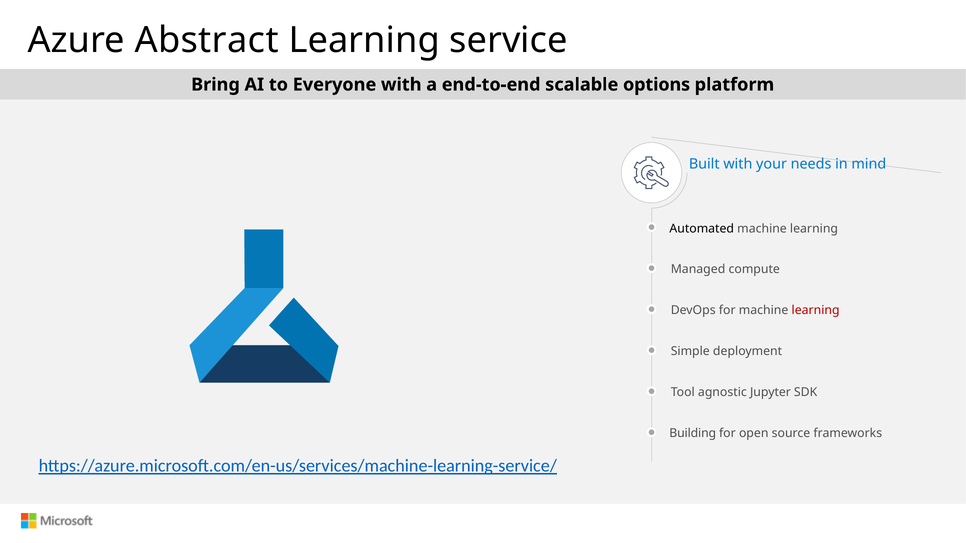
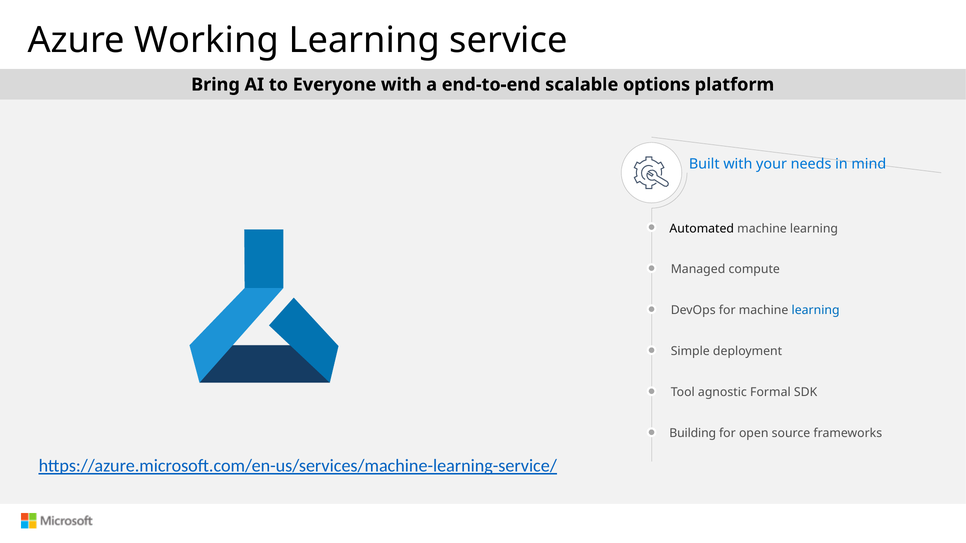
Abstract: Abstract -> Working (207, 40)
learning colour: red -> blue (816, 310)
Jupyter: Jupyter -> Formal (770, 392)
